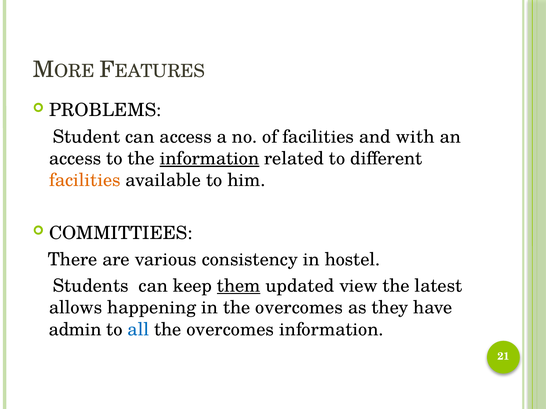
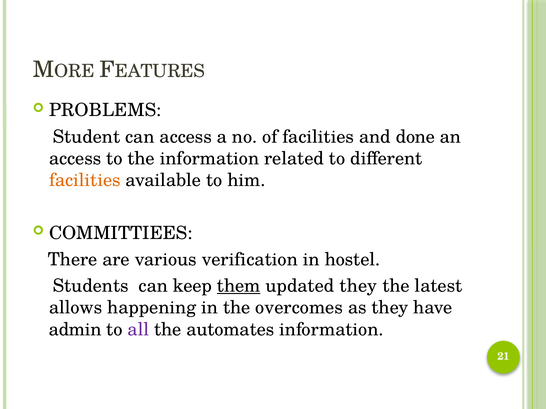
with: with -> done (415, 137)
information underline: present -> none (209, 159)
consistency: consistency -> verification (250, 260)
updated view: view -> they (358, 286)
all colour: blue -> purple (138, 330)
overcomes: overcomes -> automates (230, 330)
